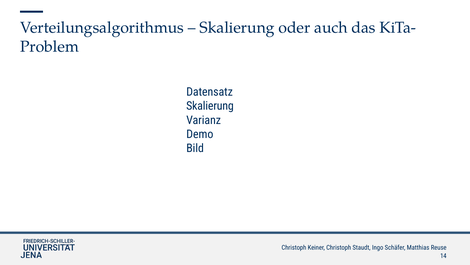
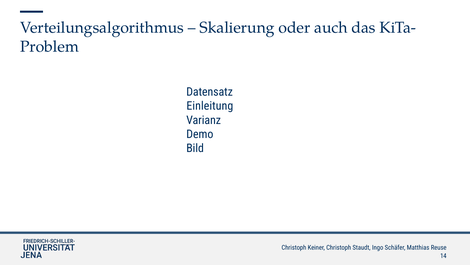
Skalierung: Skalierung -> Einleitung (210, 106)
